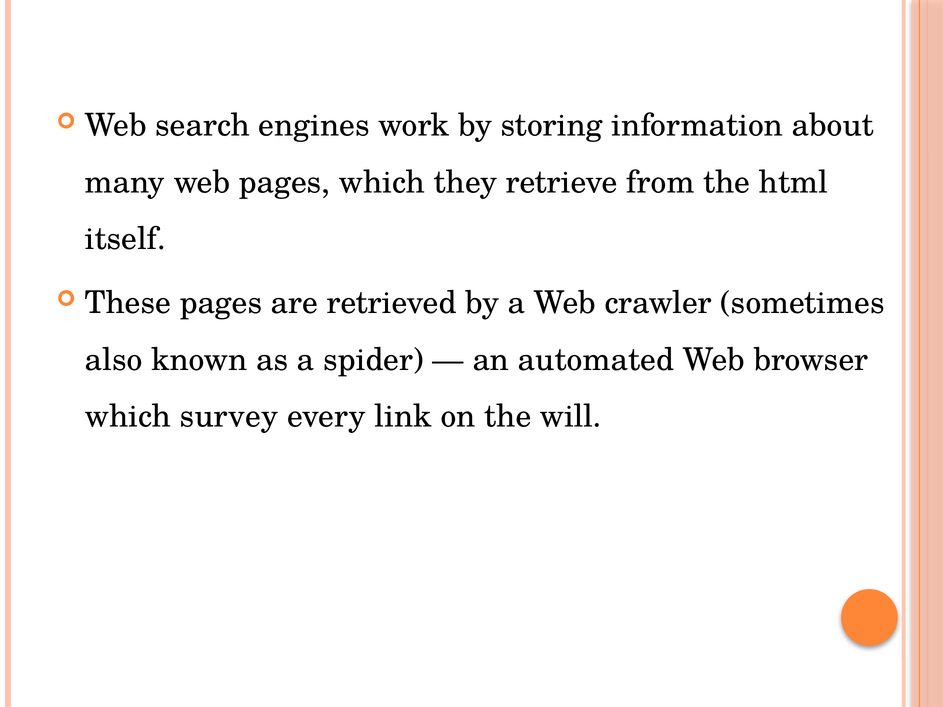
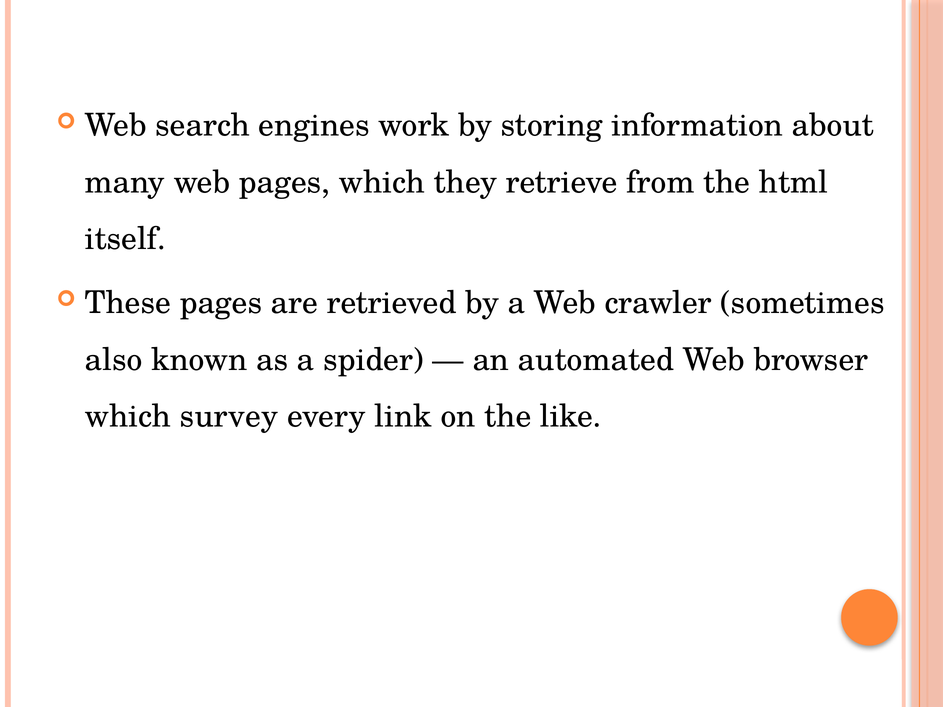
will: will -> like (571, 416)
